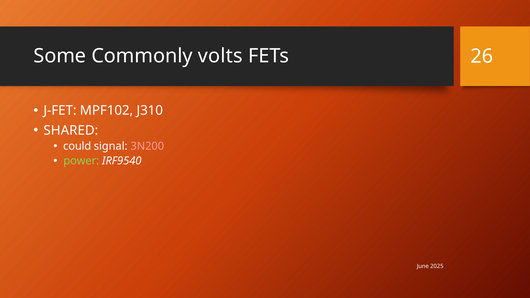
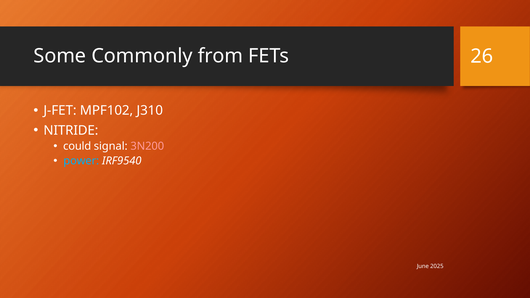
volts: volts -> from (220, 56)
SHARED: SHARED -> NITRIDE (71, 130)
power colour: light green -> light blue (81, 161)
